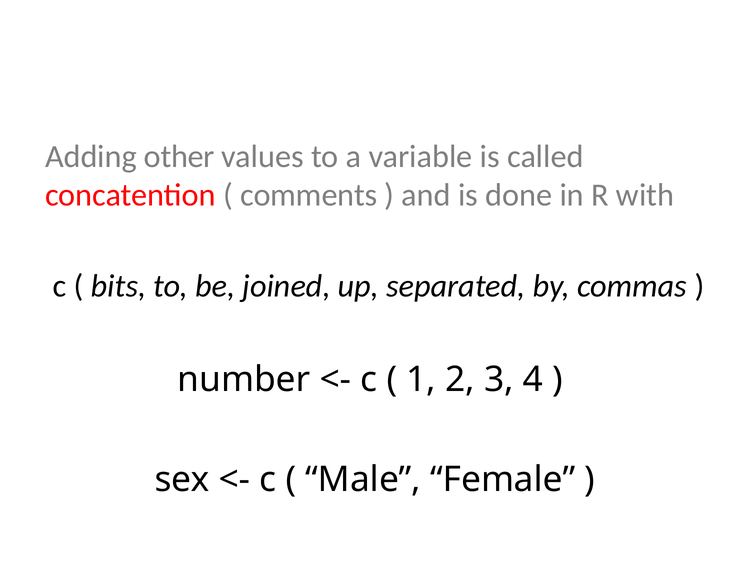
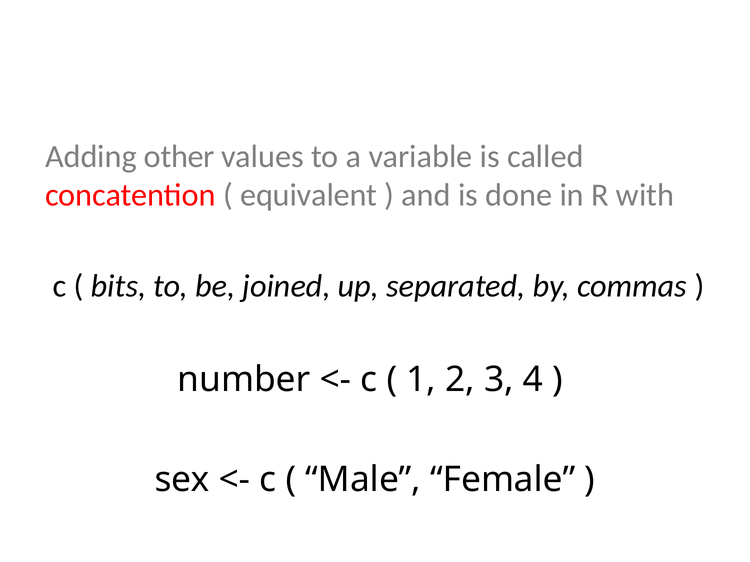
comments: comments -> equivalent (309, 195)
